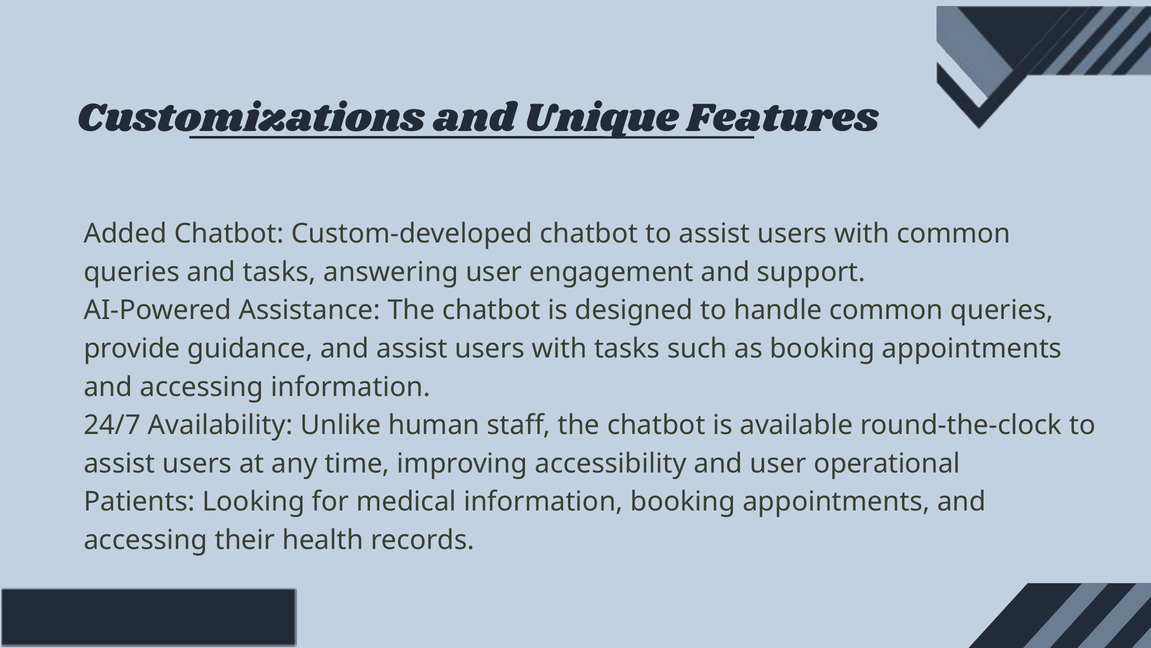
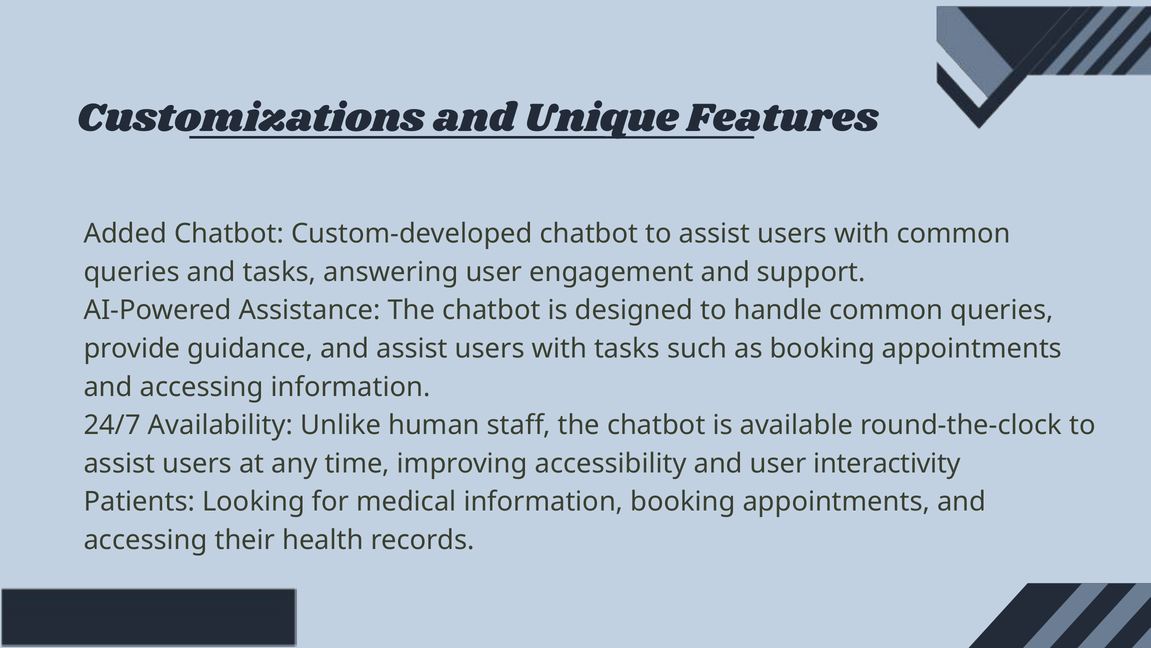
operational: operational -> interactivity (887, 463)
